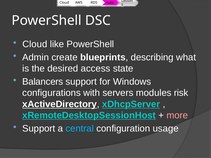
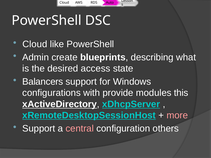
servers: servers -> provide (118, 93)
risk: risk -> this (181, 93)
central colour: light blue -> pink (80, 129)
usage: usage -> others (166, 129)
